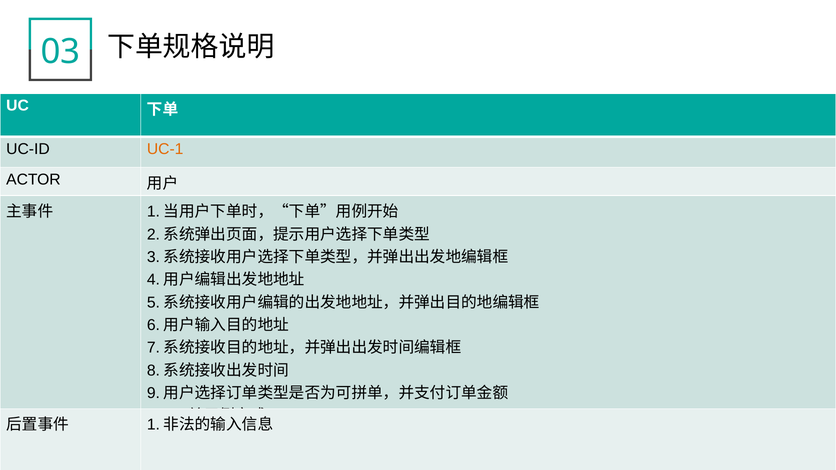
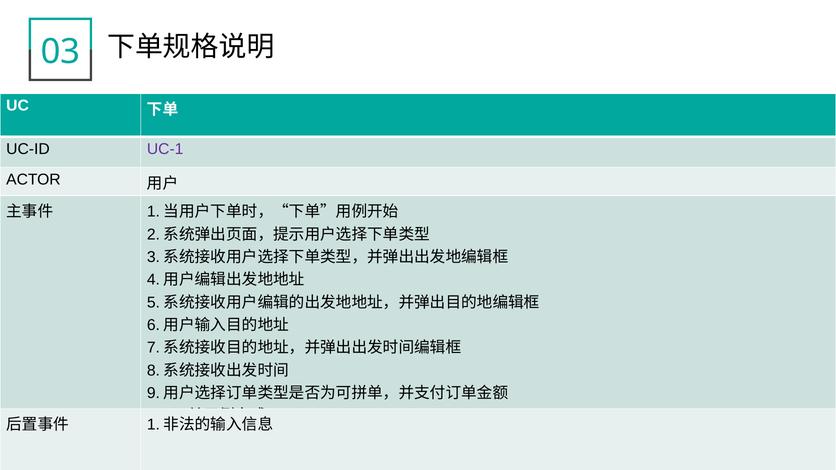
UC-1 colour: orange -> purple (165, 149)
